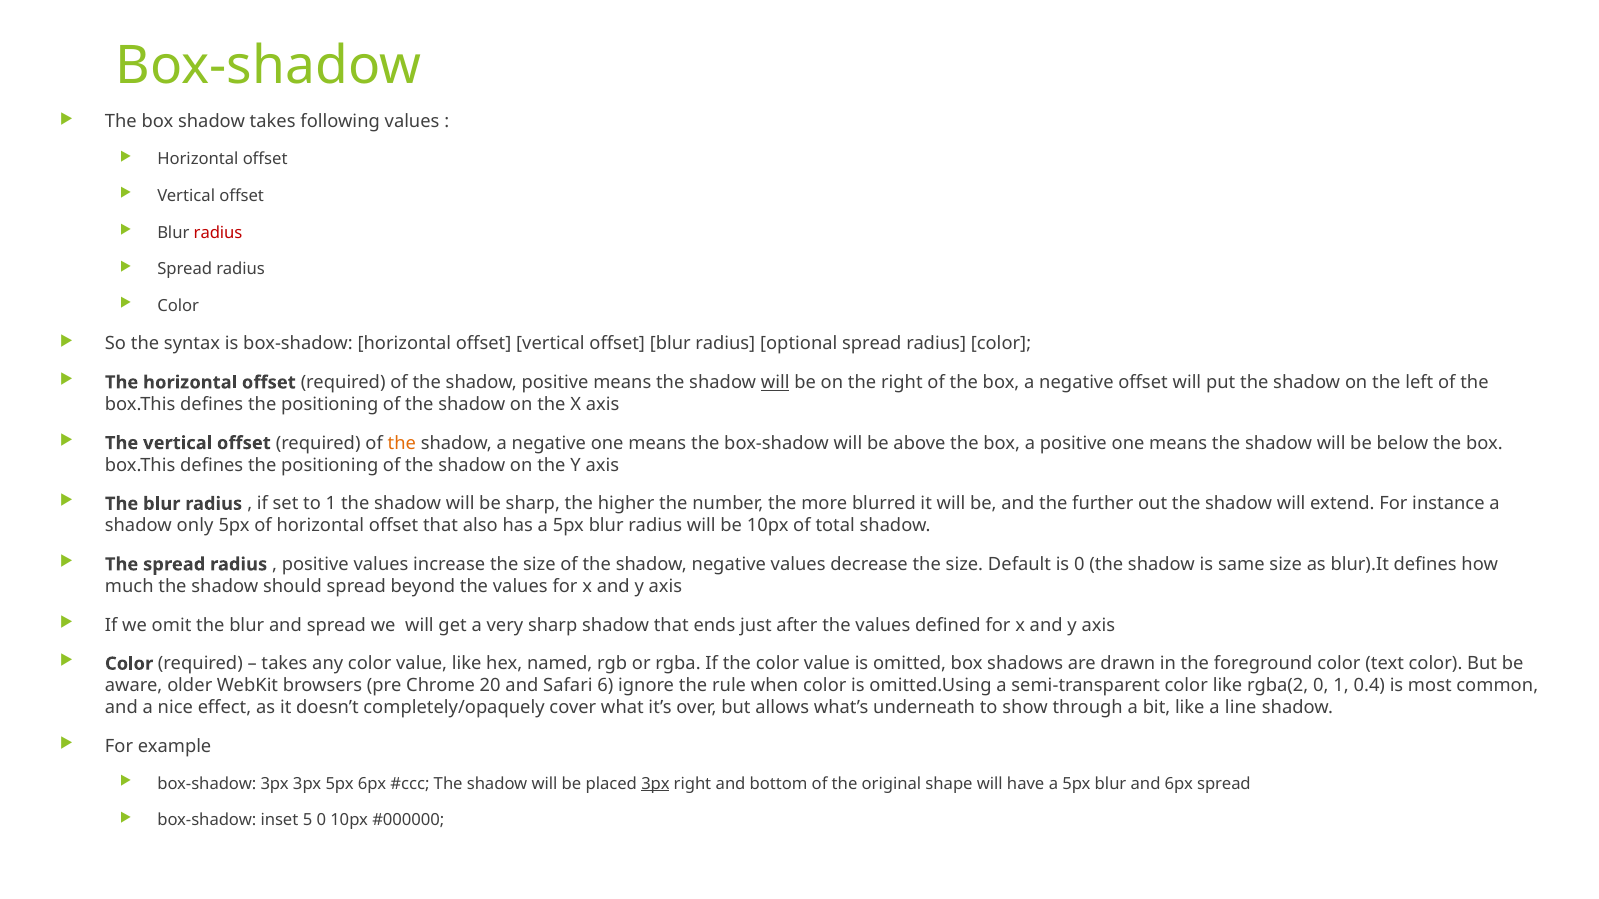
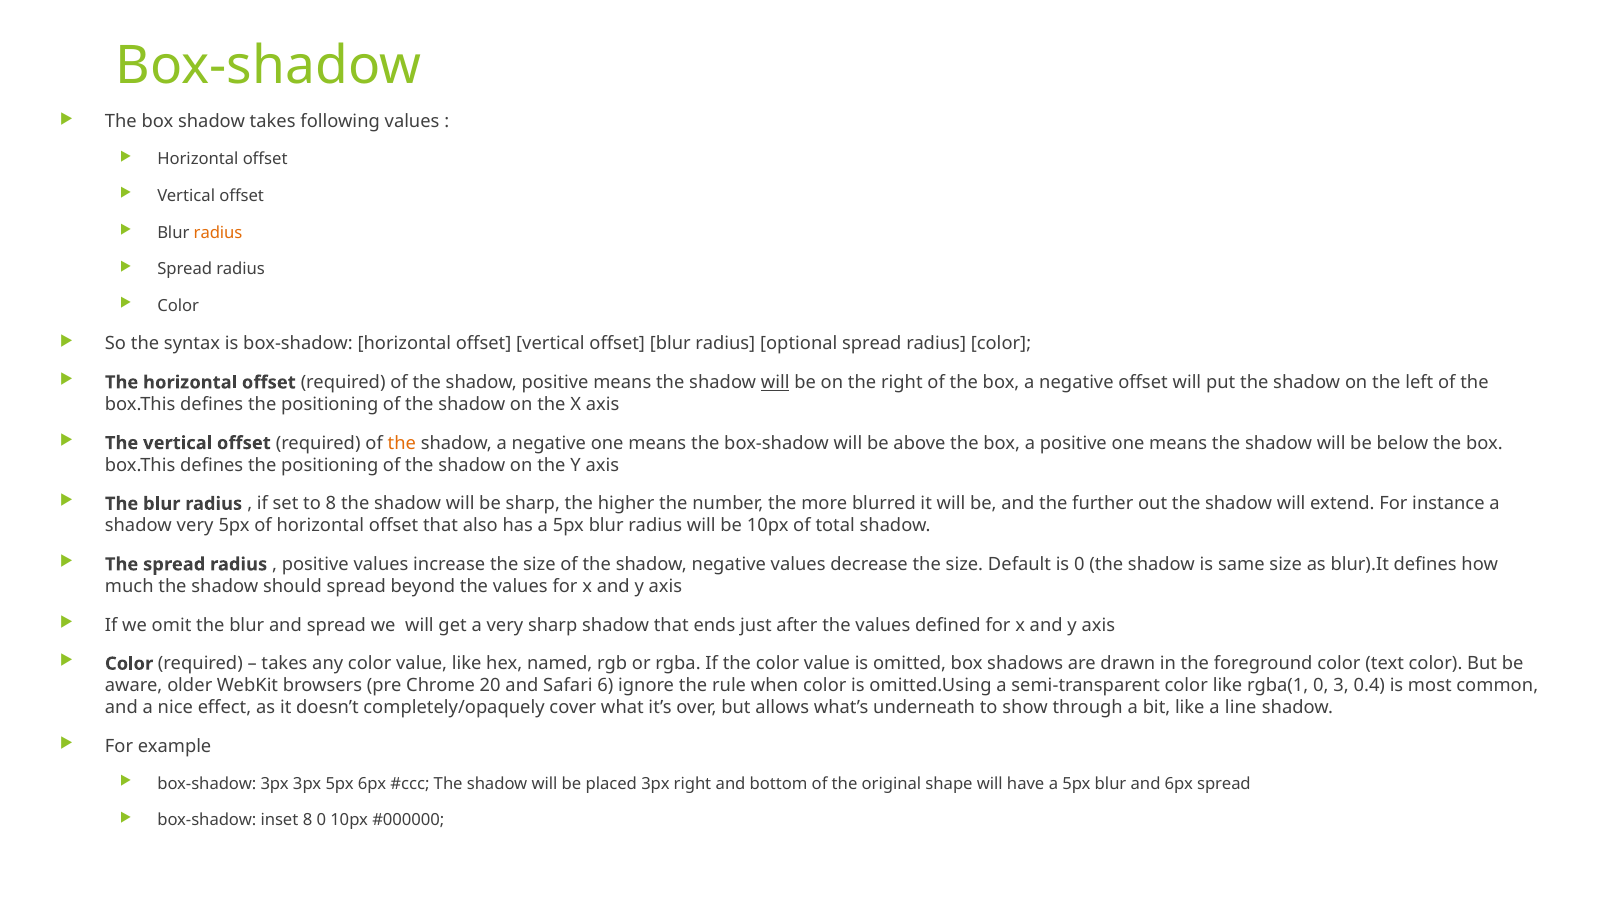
radius colour: red -> orange (218, 233)
to 1: 1 -> 8 (331, 504)
shadow only: only -> very (195, 526)
rgba(2: rgba(2 -> rgba(1 (1278, 686)
0 1: 1 -> 3 (1341, 686)
3px underline: present -> none (655, 784)
inset 5: 5 -> 8 (308, 821)
